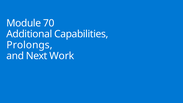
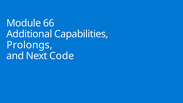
70: 70 -> 66 (49, 23)
Work: Work -> Code (62, 56)
